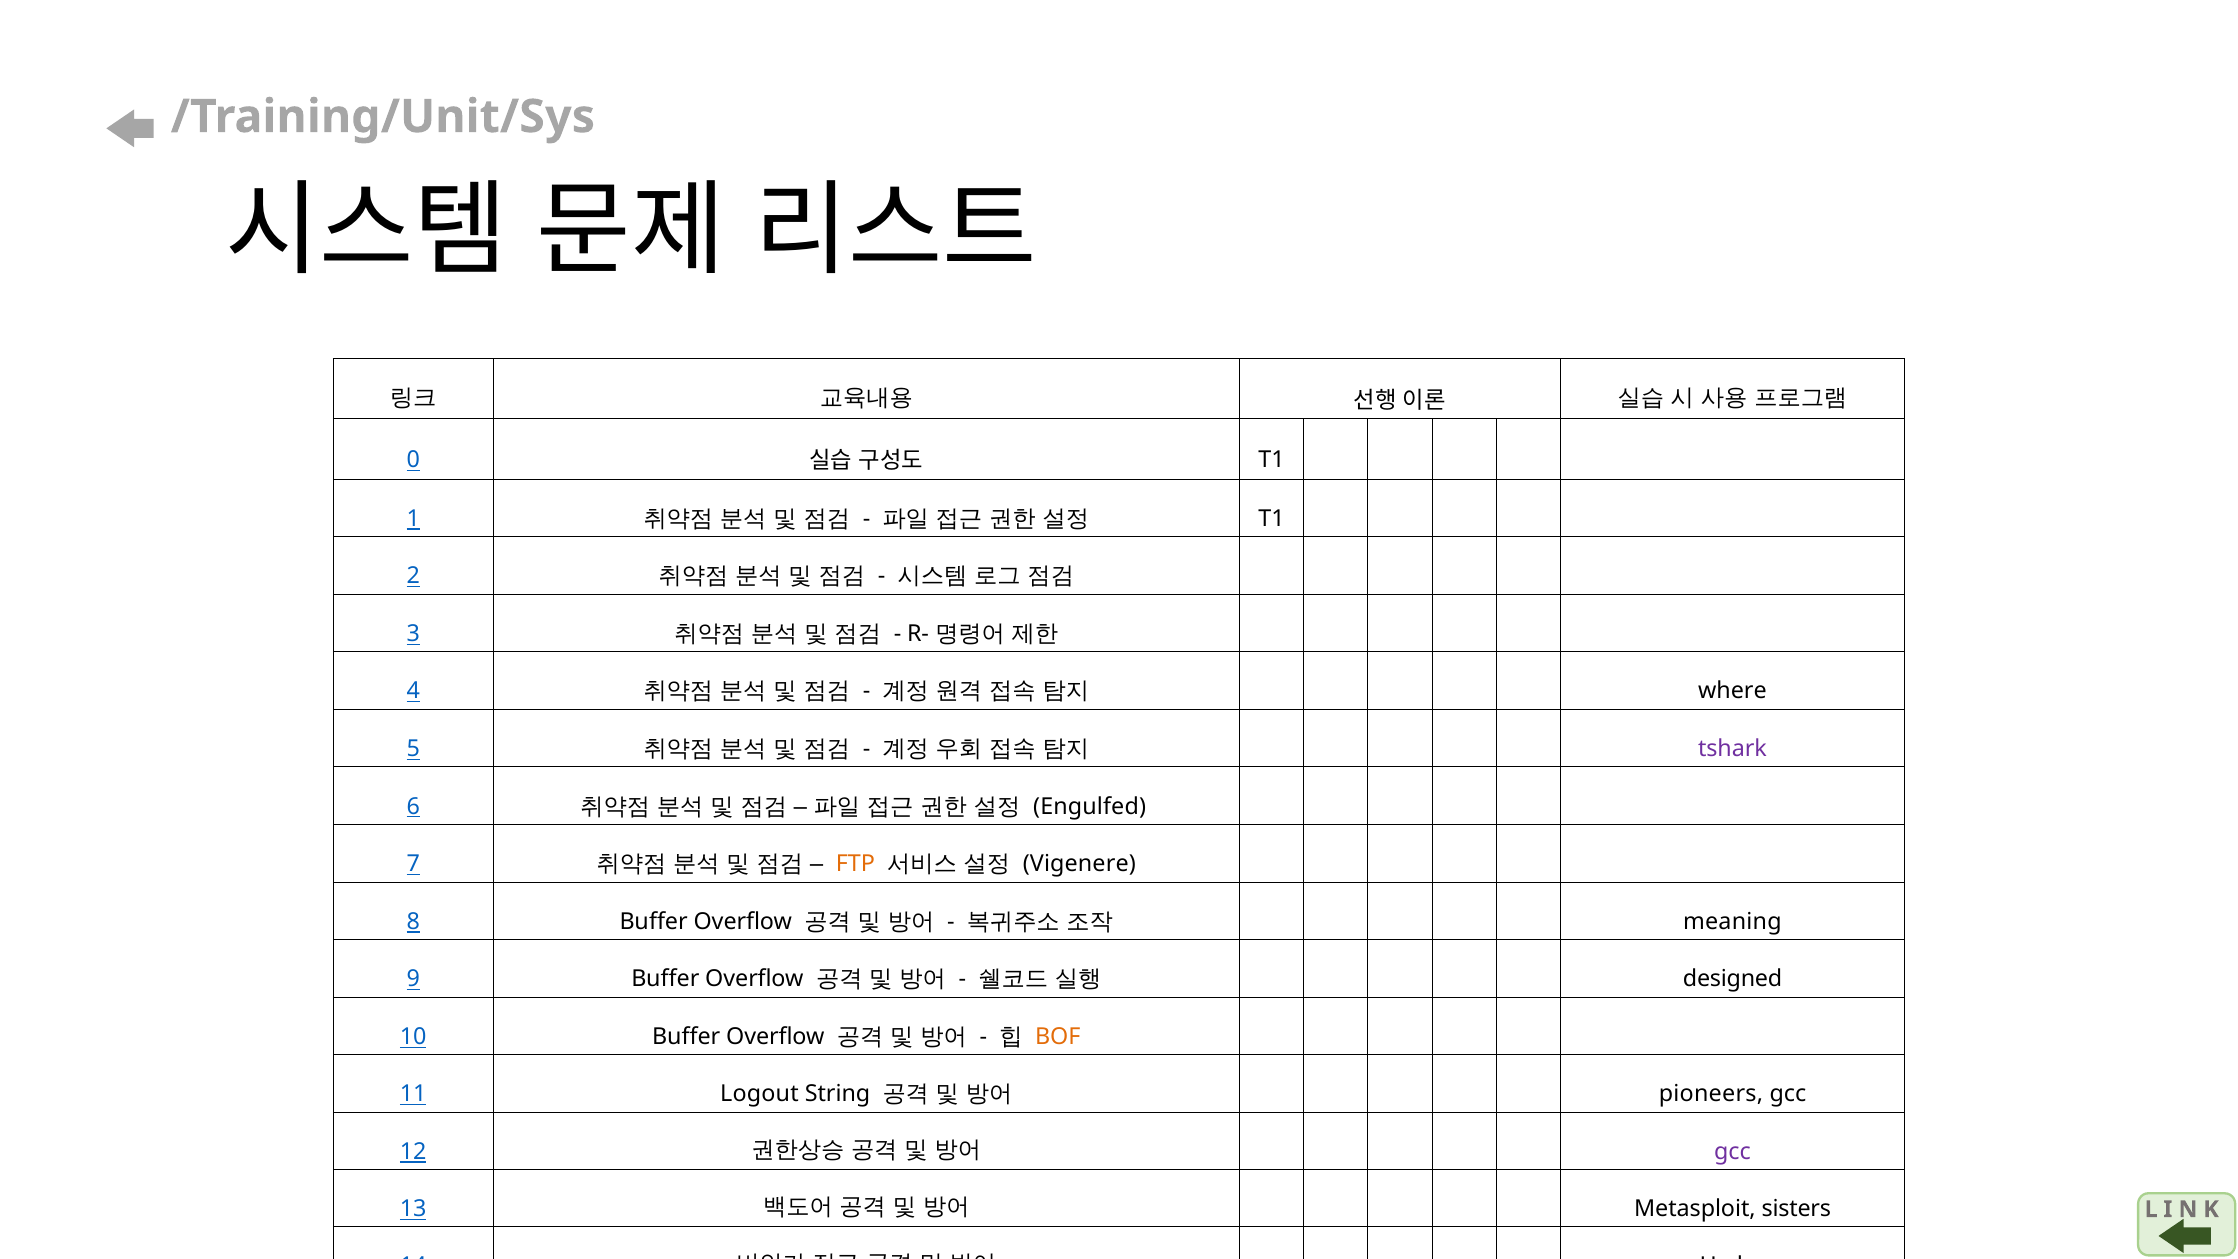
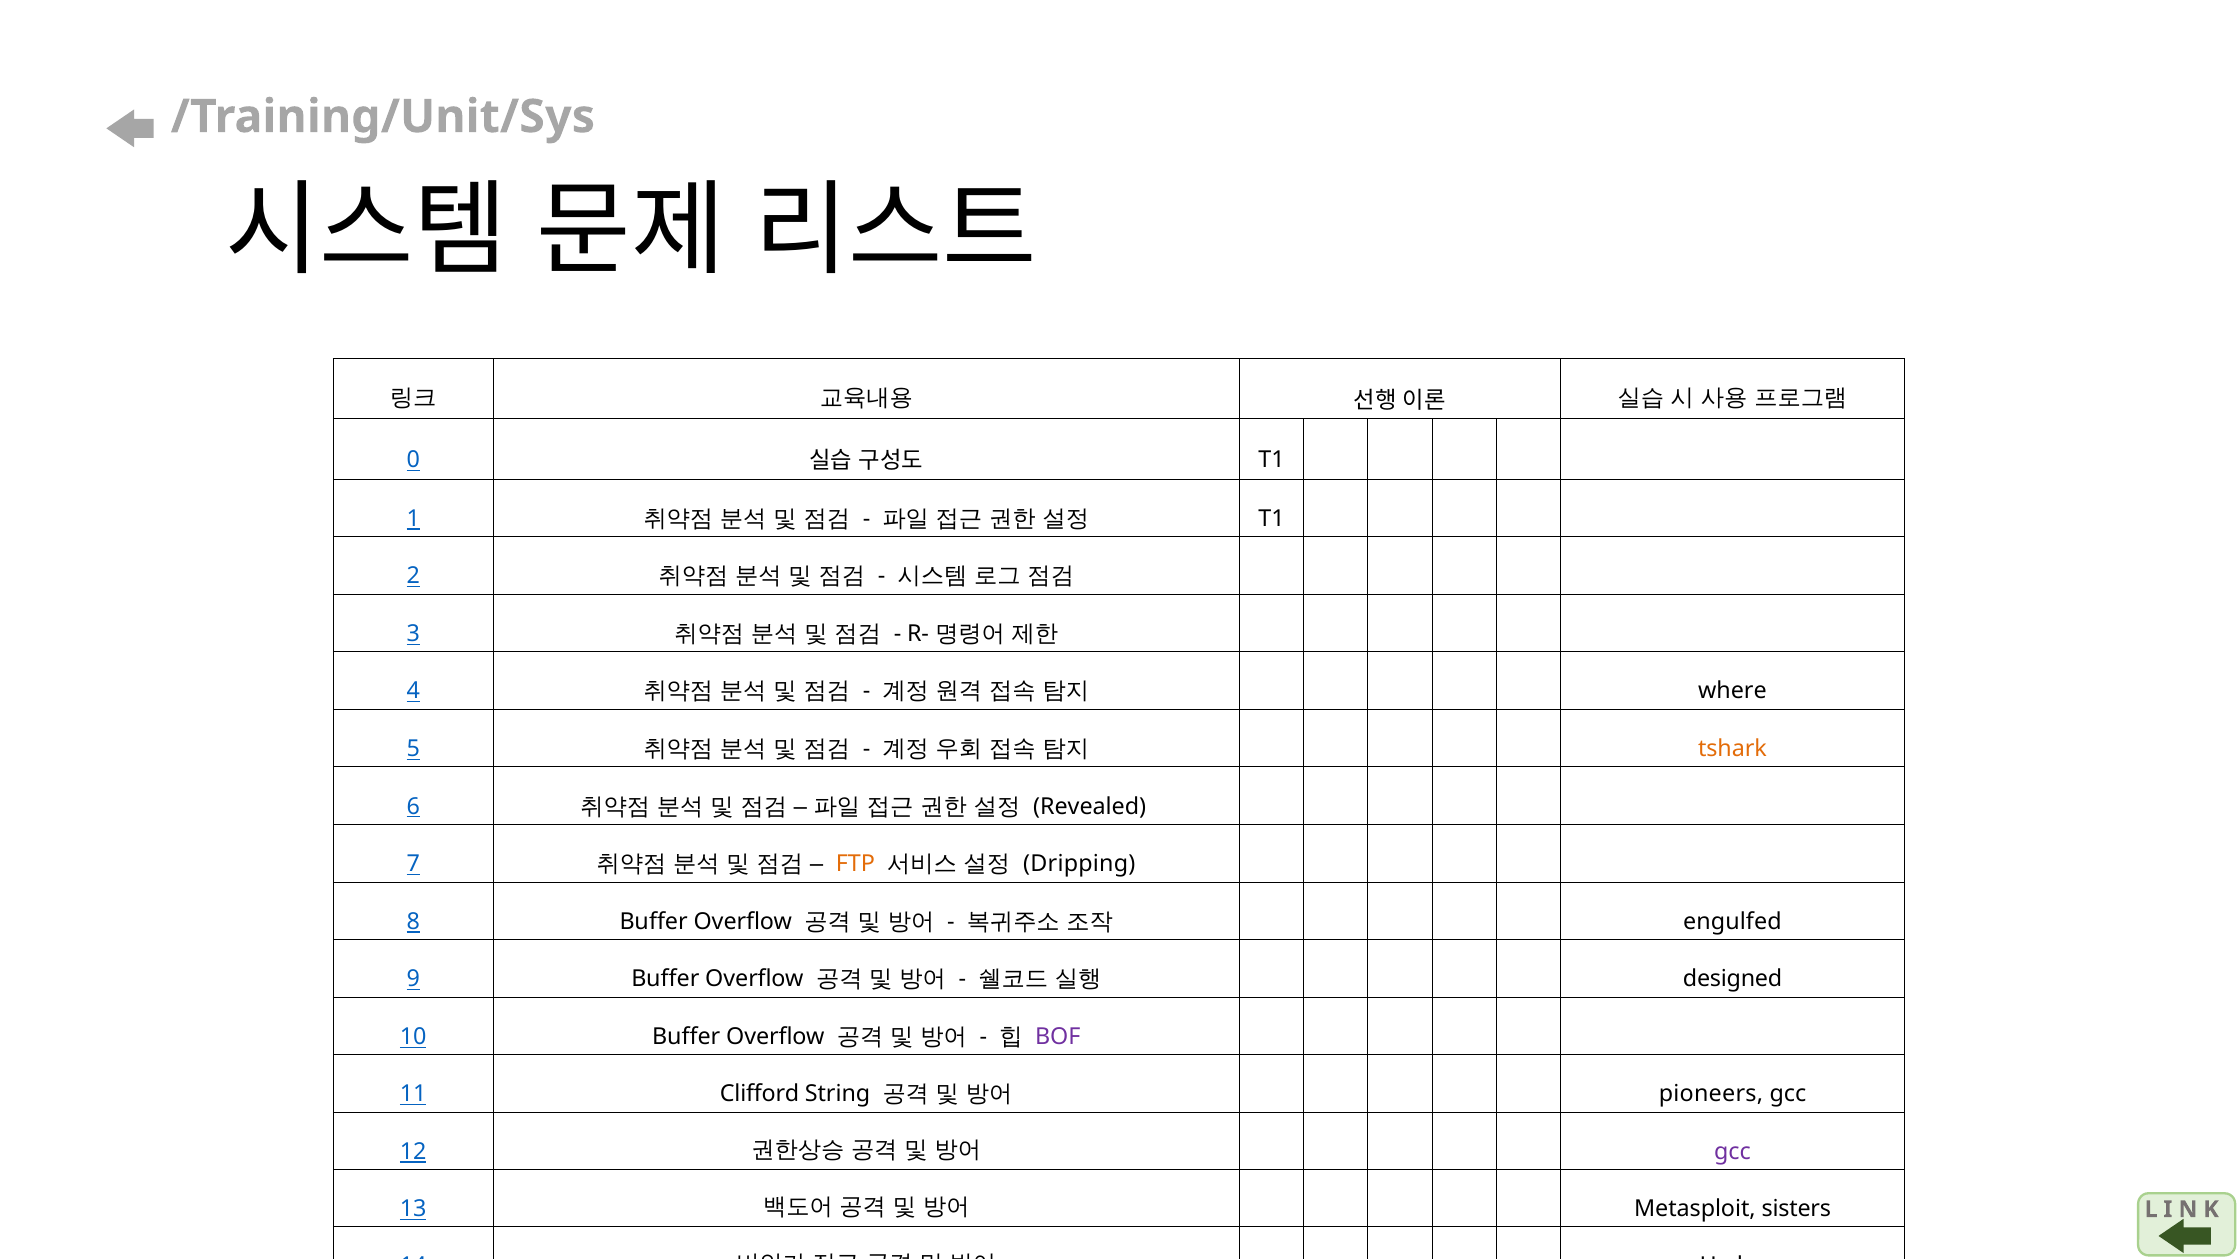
tshark colour: purple -> orange (1732, 749)
Engulfed: Engulfed -> Revealed (1090, 806)
Vigenere: Vigenere -> Dripping (1079, 864)
meaning: meaning -> engulfed (1732, 921)
BOF colour: orange -> purple (1058, 1036)
Logout: Logout -> Clifford (760, 1094)
